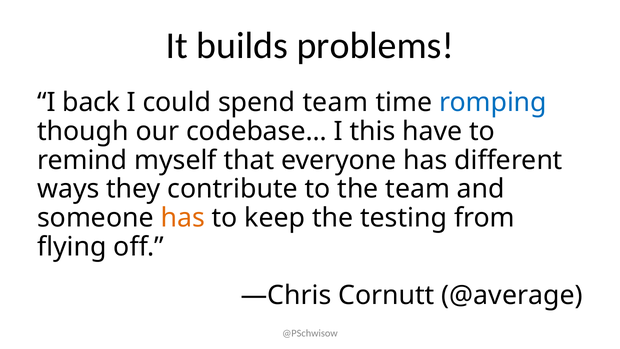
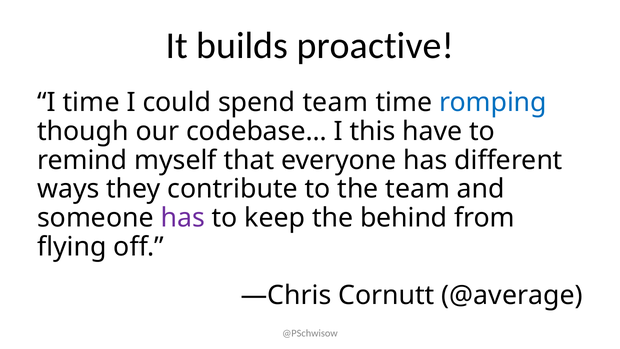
problems: problems -> proactive (375, 46)
I back: back -> time (91, 102)
has colour: orange -> purple (183, 218)
testing: testing -> behind (404, 218)
